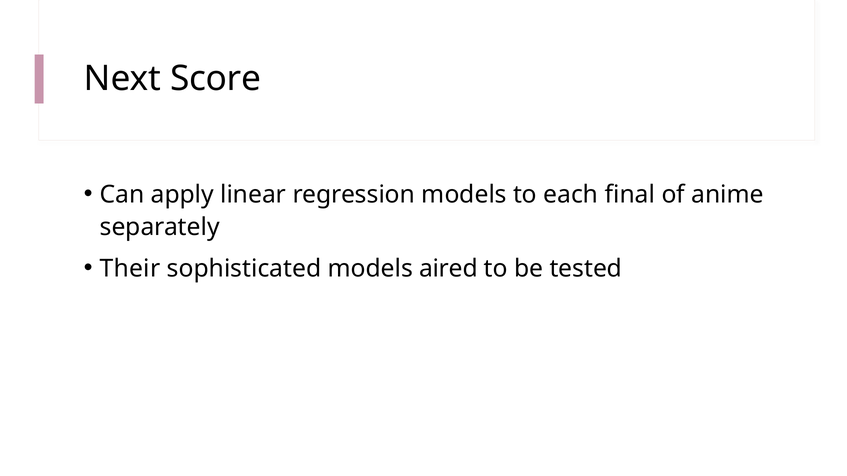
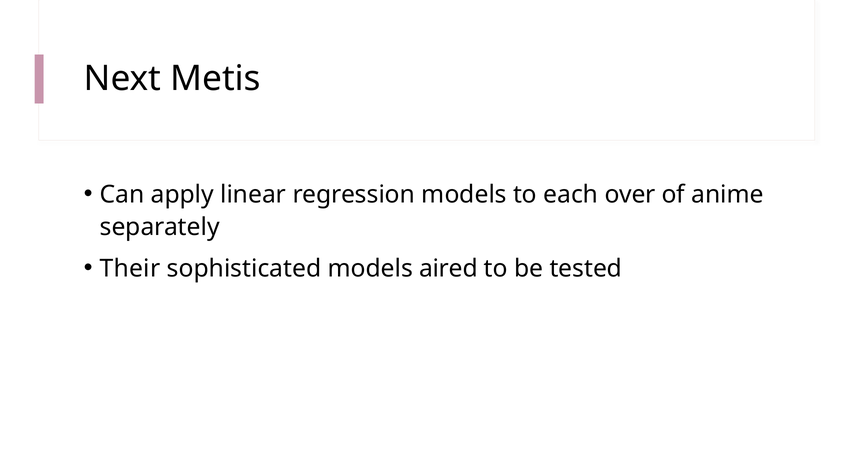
Score: Score -> Metis (216, 79)
final: final -> over (630, 195)
